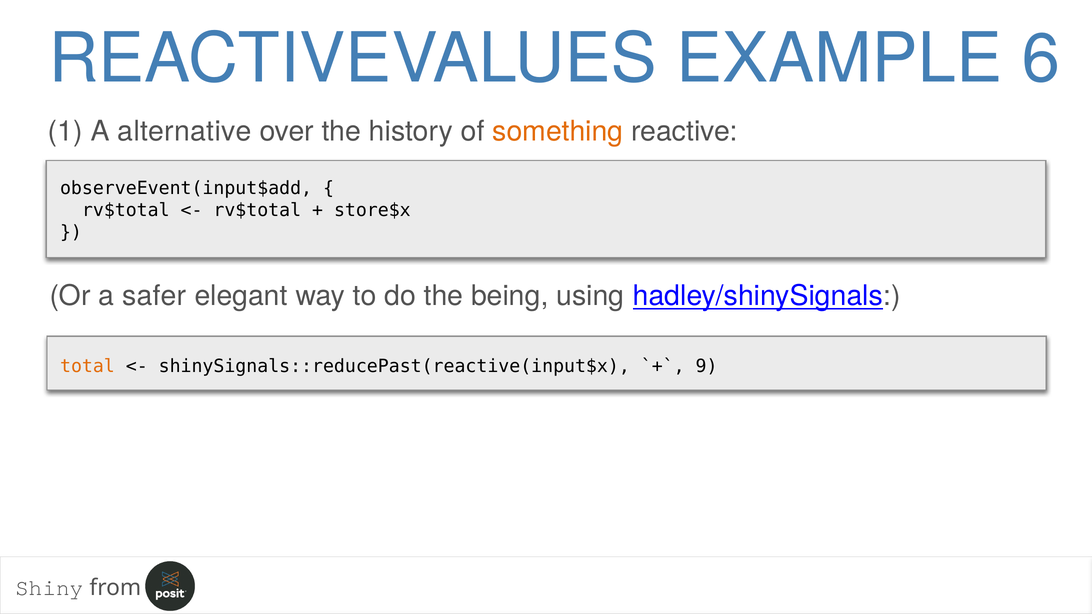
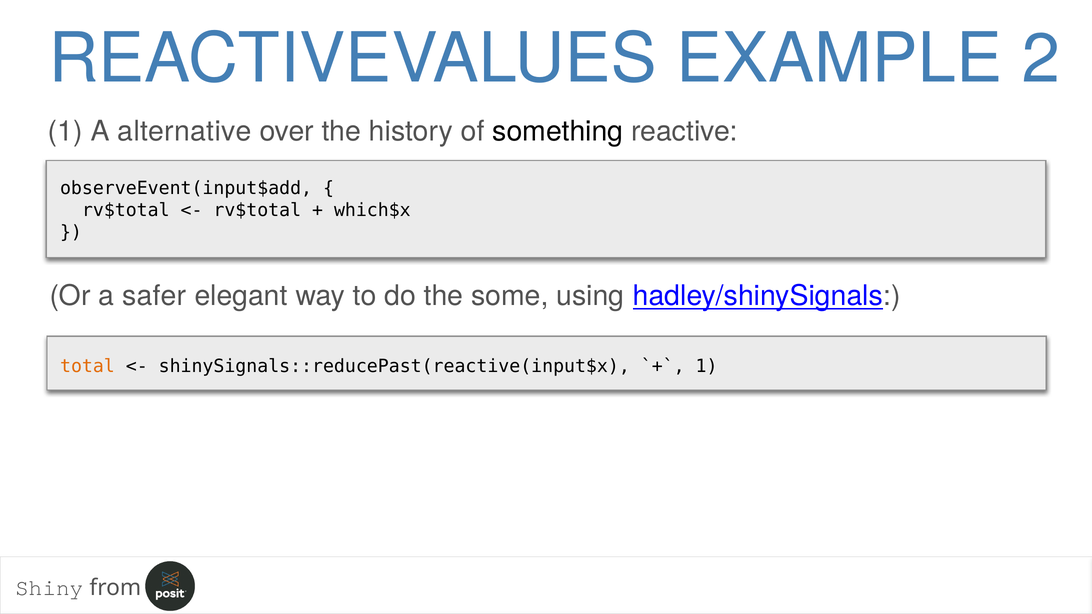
6: 6 -> 2 (1041, 59)
something colour: orange -> black (558, 131)
store$x: store$x -> which$x (372, 210)
being: being -> some (510, 296)
9: 9 -> 1 (707, 366)
